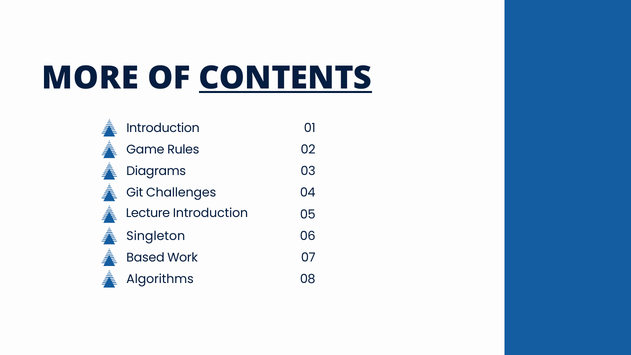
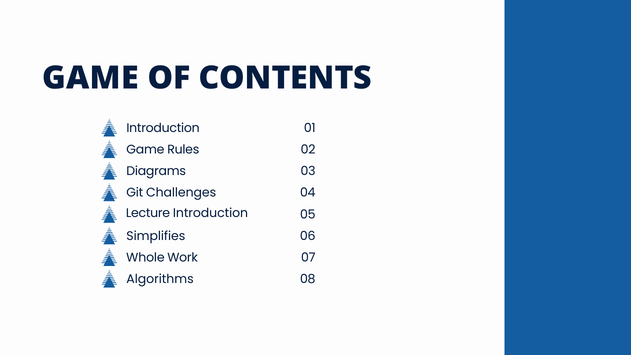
MORE: MORE -> GAME (90, 78)
CONTENTS underline: present -> none (285, 78)
Singleton: Singleton -> Simplifies (156, 236)
Based: Based -> Whole (145, 258)
